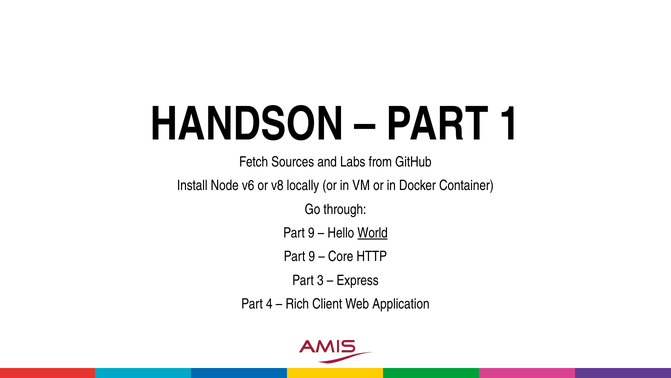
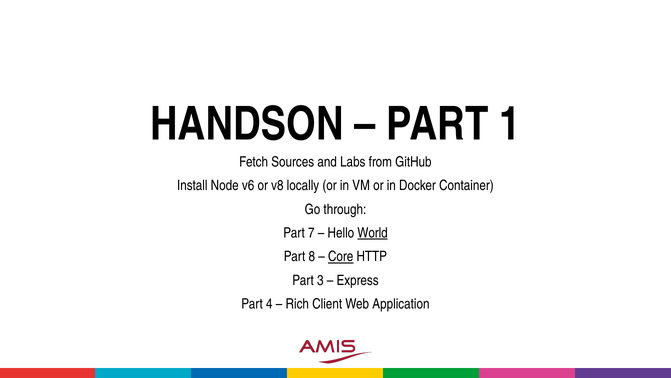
9: 9 -> 7 (311, 233)
9: 9 -> 8 (312, 256)
Core underline: none -> present (341, 256)
